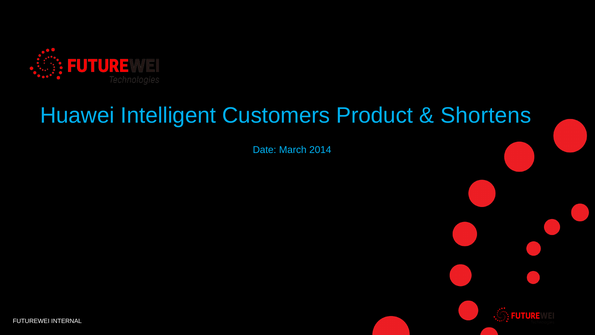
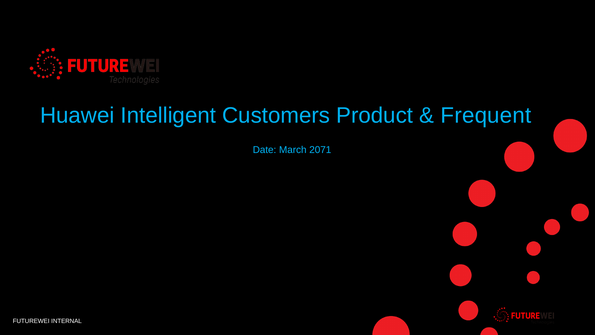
Shortens: Shortens -> Frequent (486, 115)
2014: 2014 -> 2071 (320, 150)
